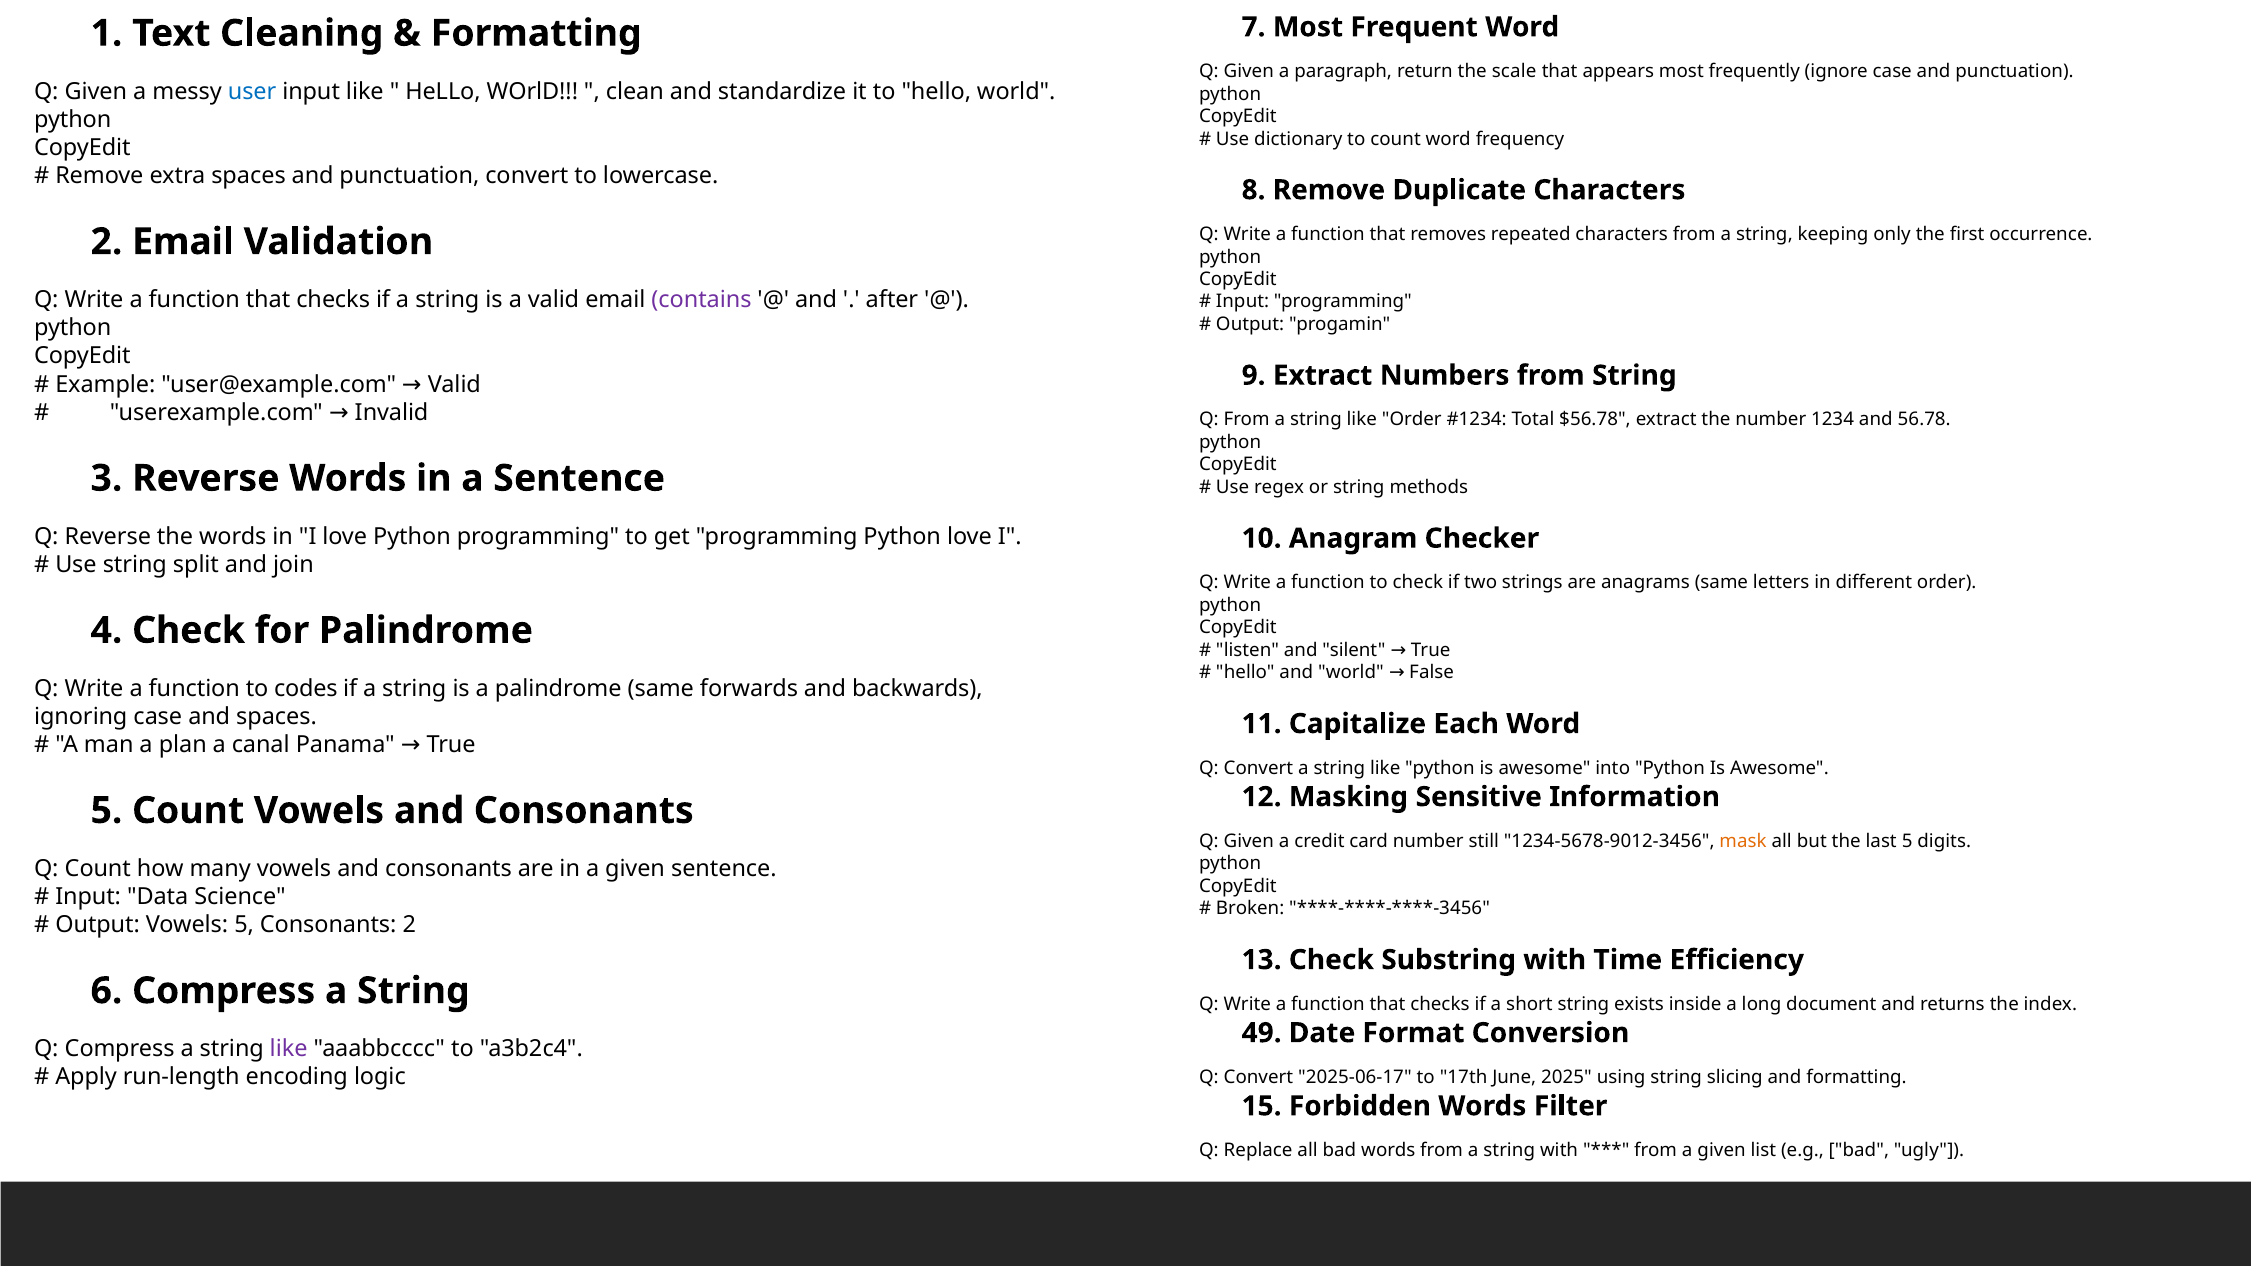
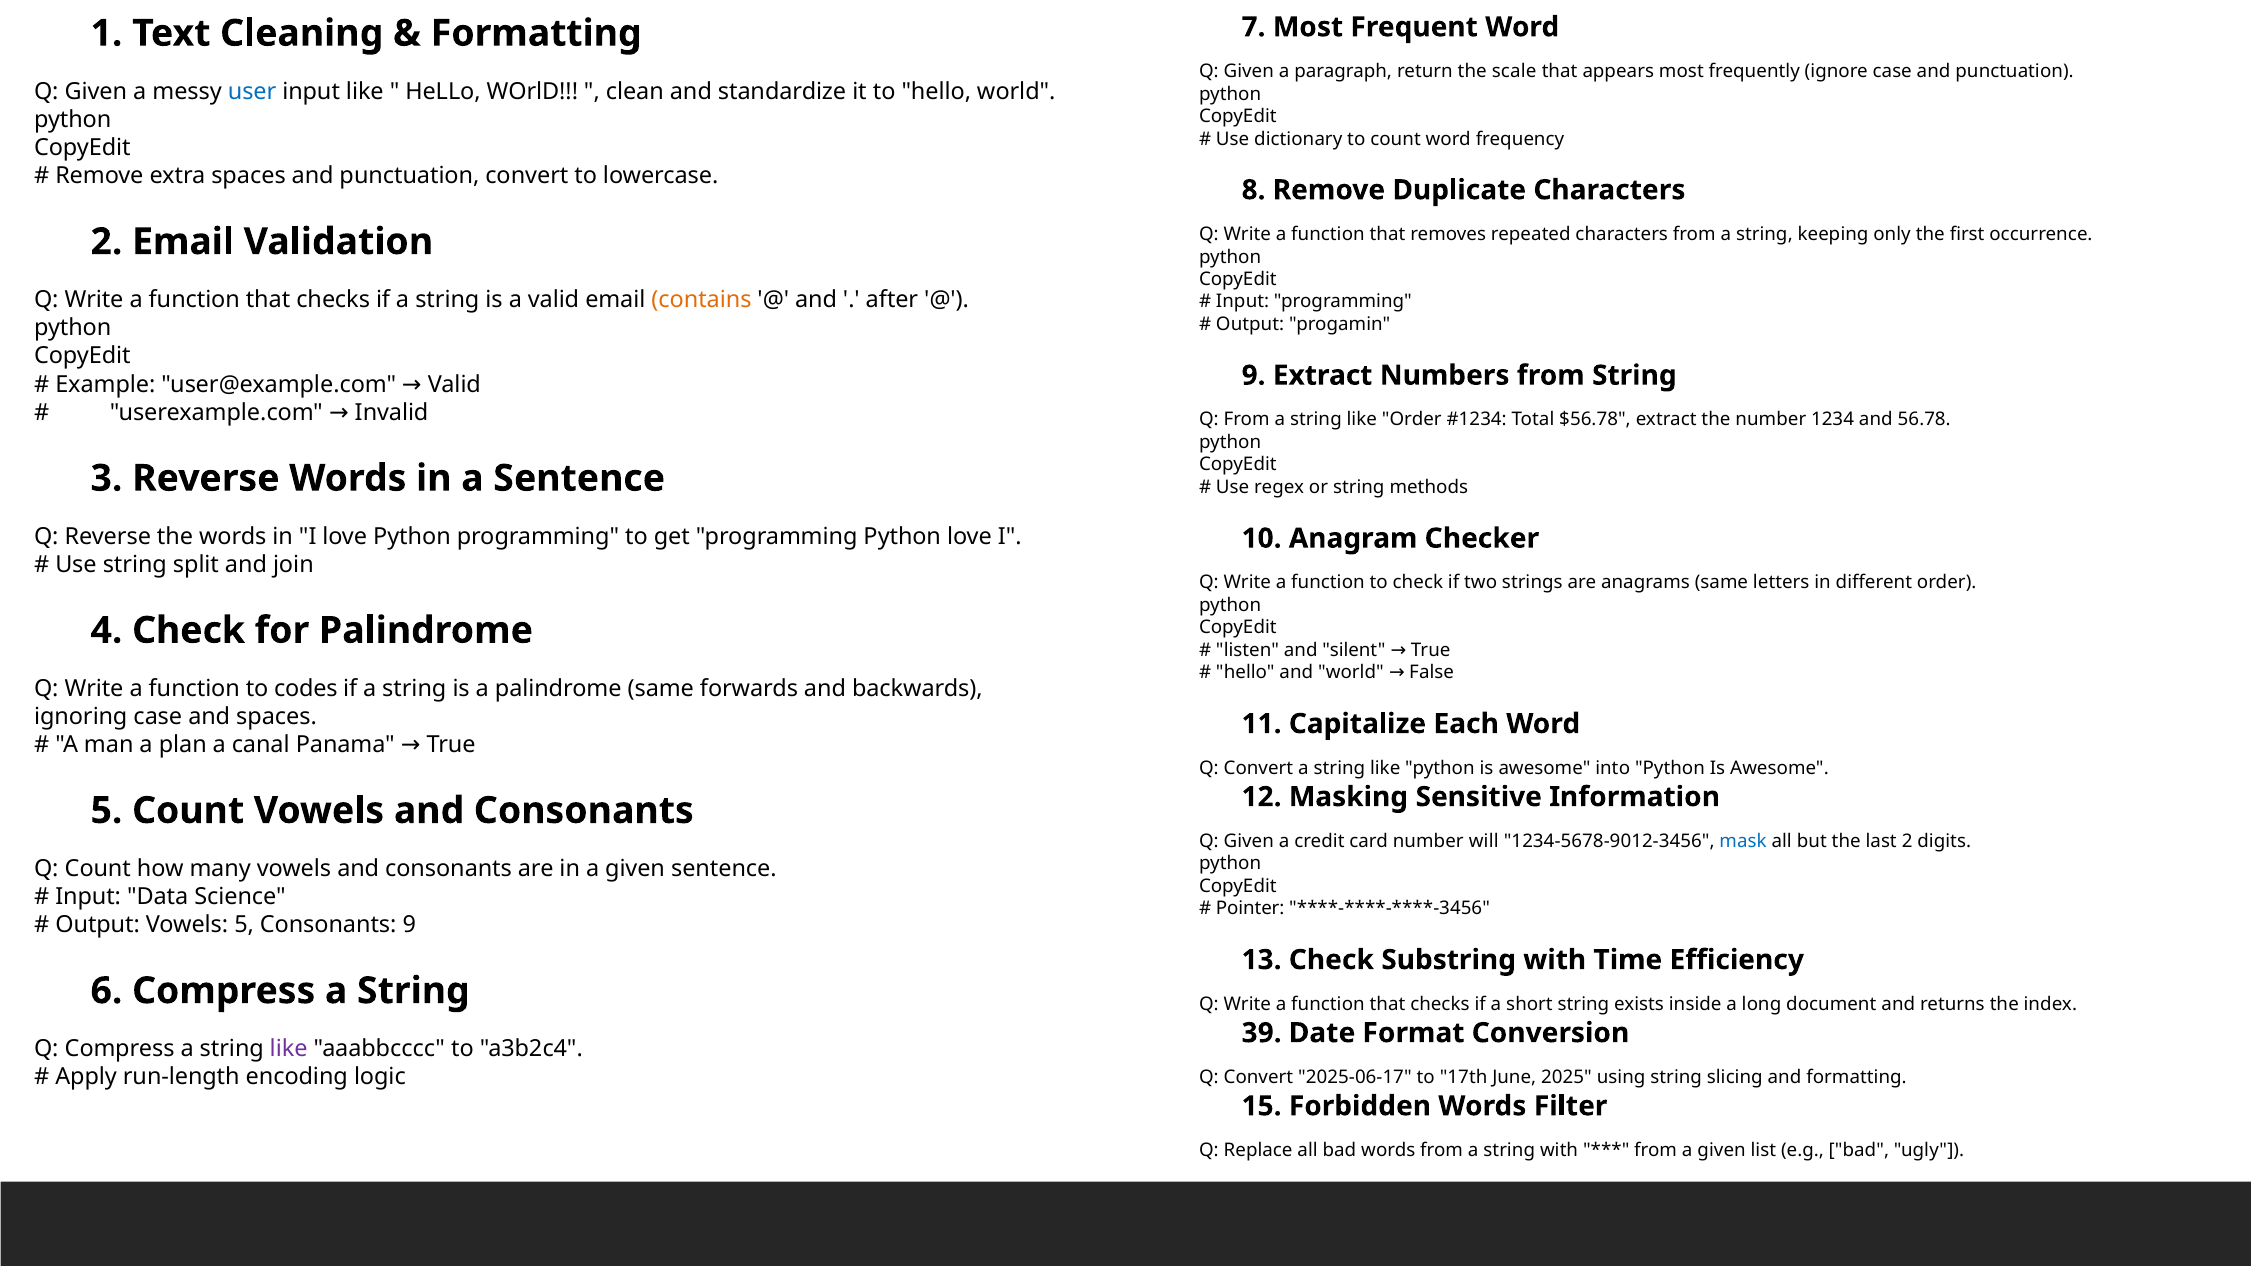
contains colour: purple -> orange (701, 300)
still: still -> will (1484, 841)
mask colour: orange -> blue (1743, 841)
last 5: 5 -> 2 (1907, 841)
Broken: Broken -> Pointer (1250, 909)
Consonants 2: 2 -> 9 (409, 925)
49: 49 -> 39 (1262, 1033)
